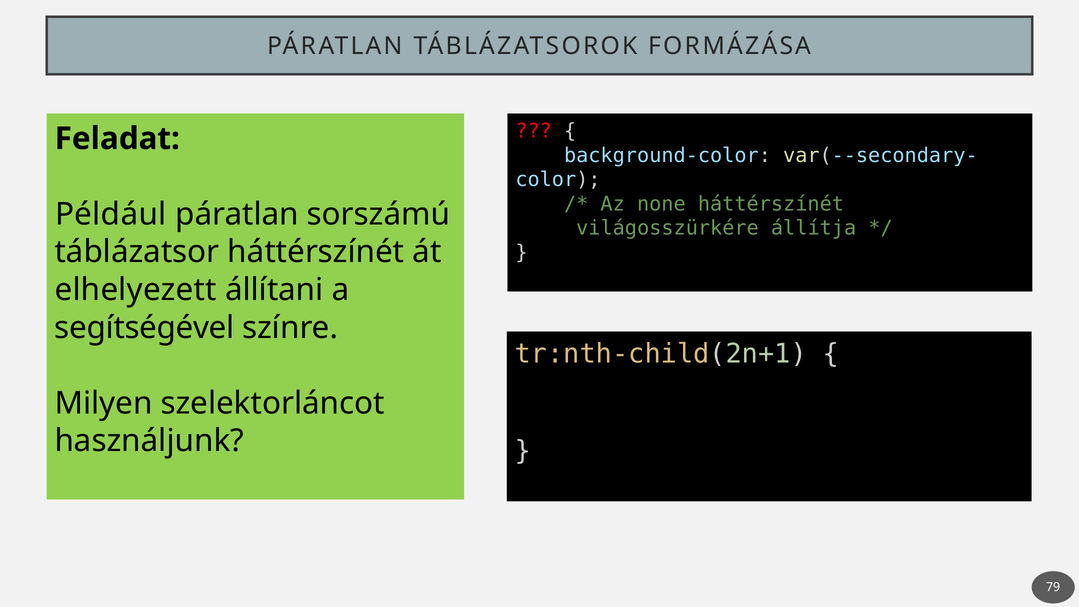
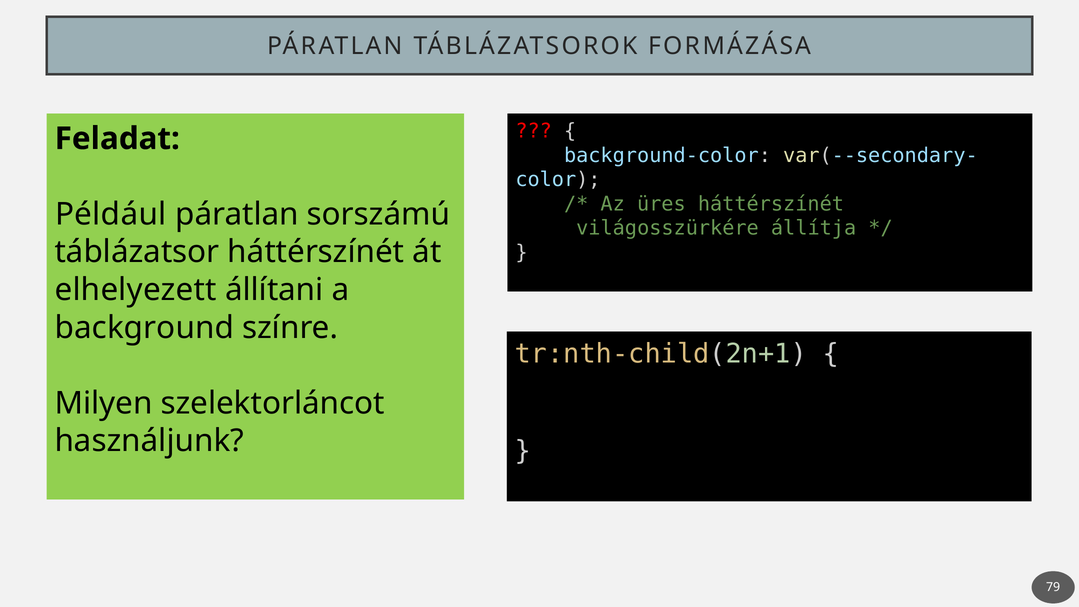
none: none -> üres (661, 204)
segítségével: segítségével -> background (144, 328)
